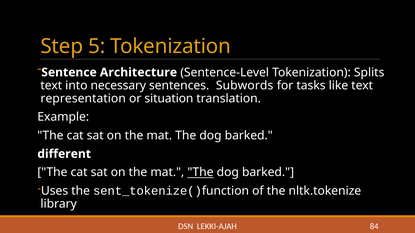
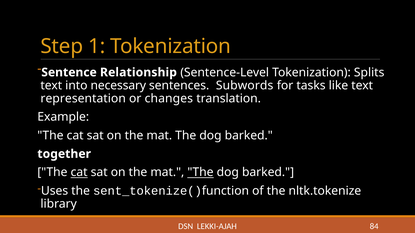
5: 5 -> 1 (97, 46)
Architecture: Architecture -> Relationship (138, 72)
situation: situation -> changes (169, 99)
different: different -> together (64, 154)
cat underline: none -> present (79, 173)
